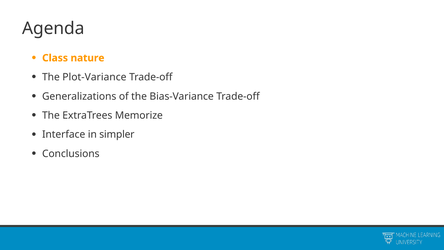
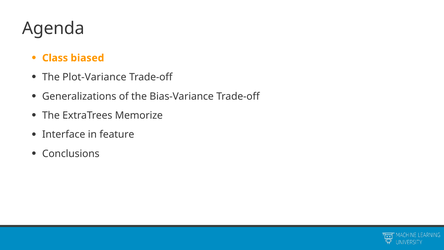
nature: nature -> biased (87, 58)
simpler: simpler -> feature (117, 135)
